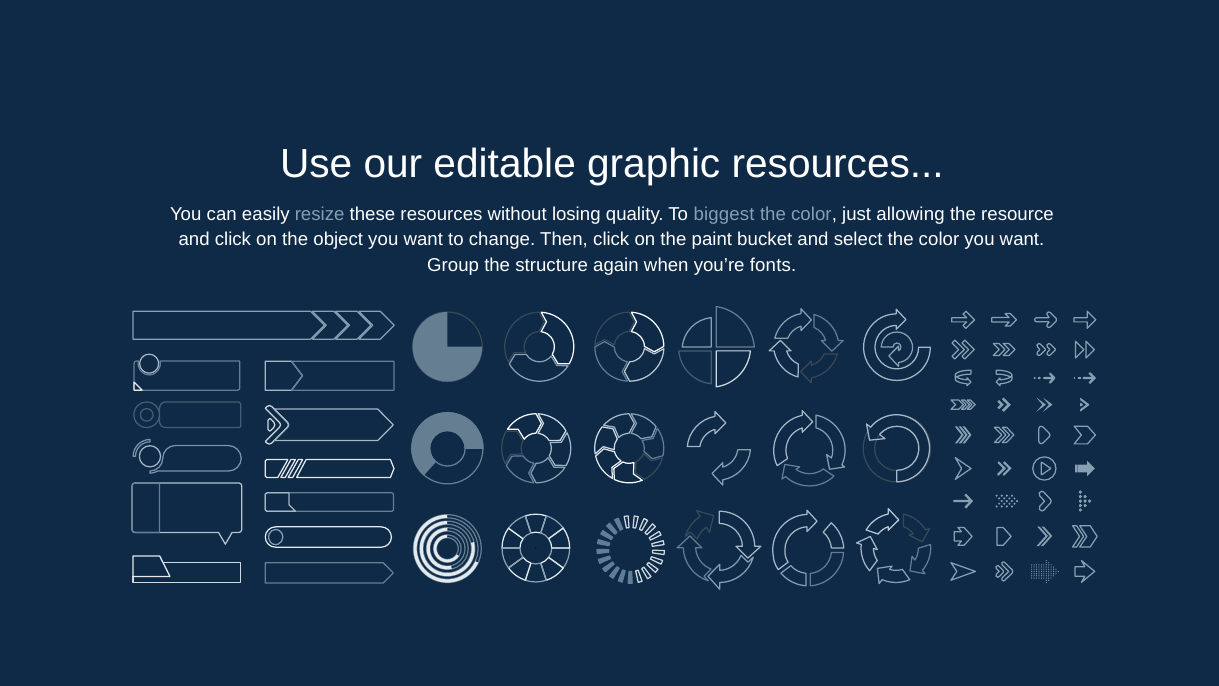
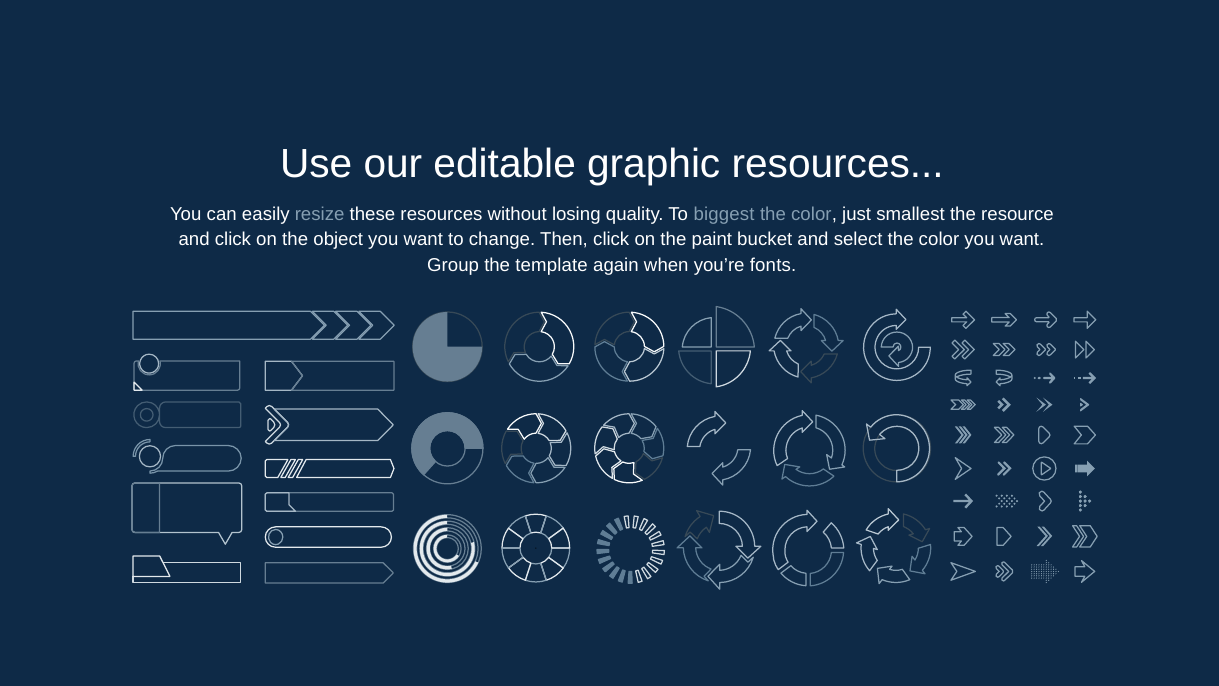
allowing: allowing -> smallest (911, 214)
structure: structure -> template (552, 265)
